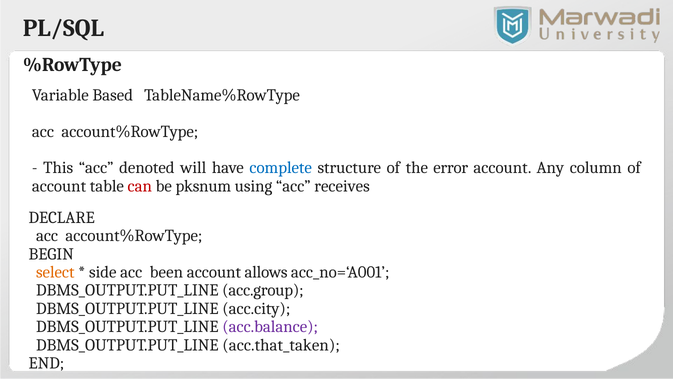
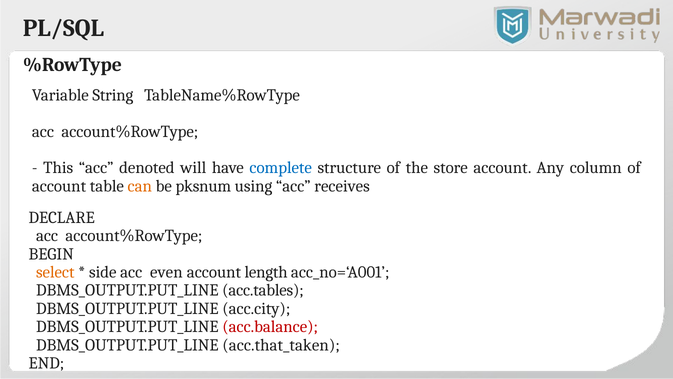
Based: Based -> String (113, 95)
error: error -> store (451, 168)
can colour: red -> orange (140, 186)
been: been -> even (166, 272)
allows: allows -> length (266, 272)
acc.group: acc.group -> acc.tables (263, 290)
acc.balance colour: purple -> red (270, 326)
